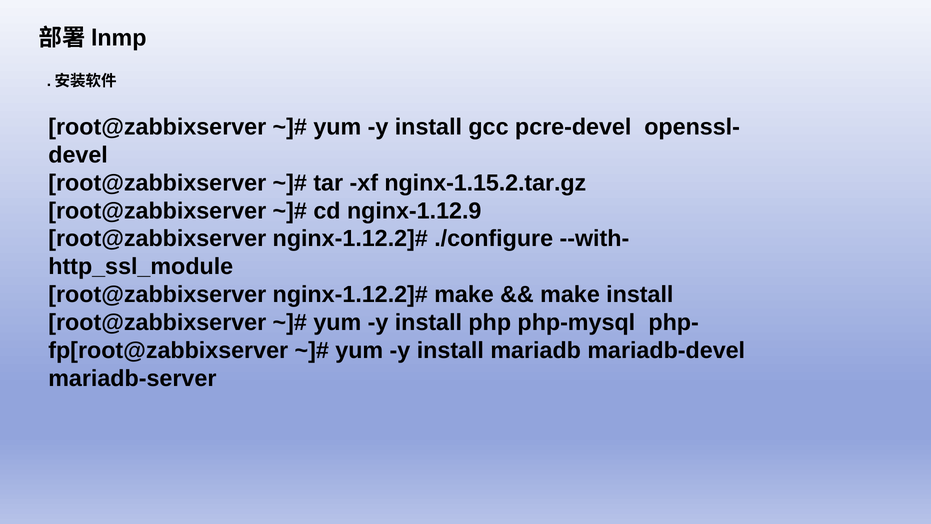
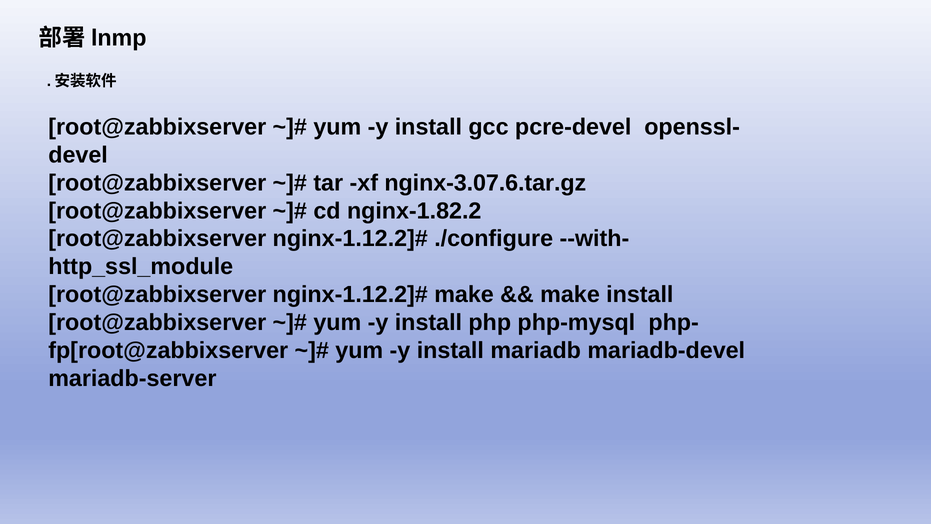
nginx-1.15.2.tar.gz: nginx-1.15.2.tar.gz -> nginx-3.07.6.tar.gz (485, 183)
nginx-1.12.9: nginx-1.12.9 -> nginx-1.82.2 (414, 211)
